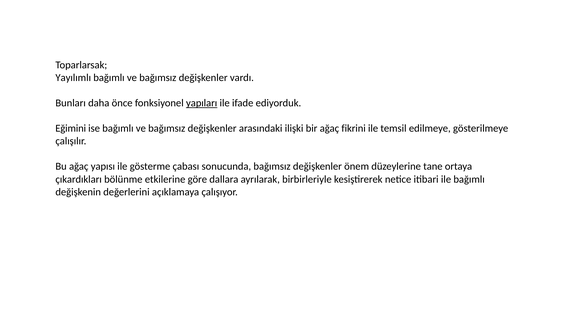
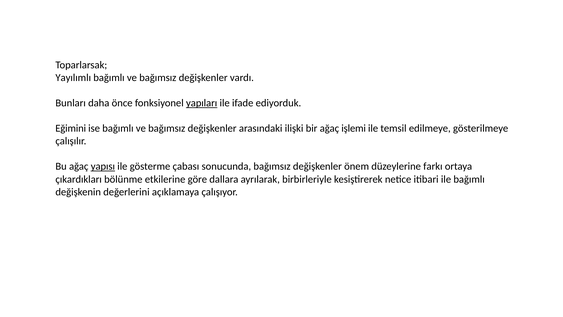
fikrini: fikrini -> işlemi (354, 128)
yapısı underline: none -> present (103, 166)
tane: tane -> farkı (433, 166)
